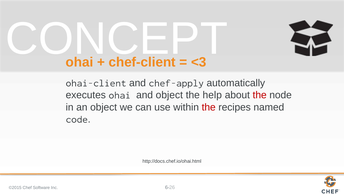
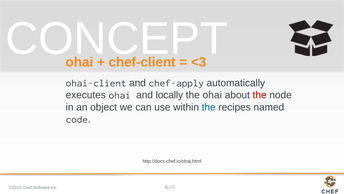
and object: object -> locally (169, 95)
the help: help -> ohai (212, 95)
the colour: red -> blue (209, 107)
